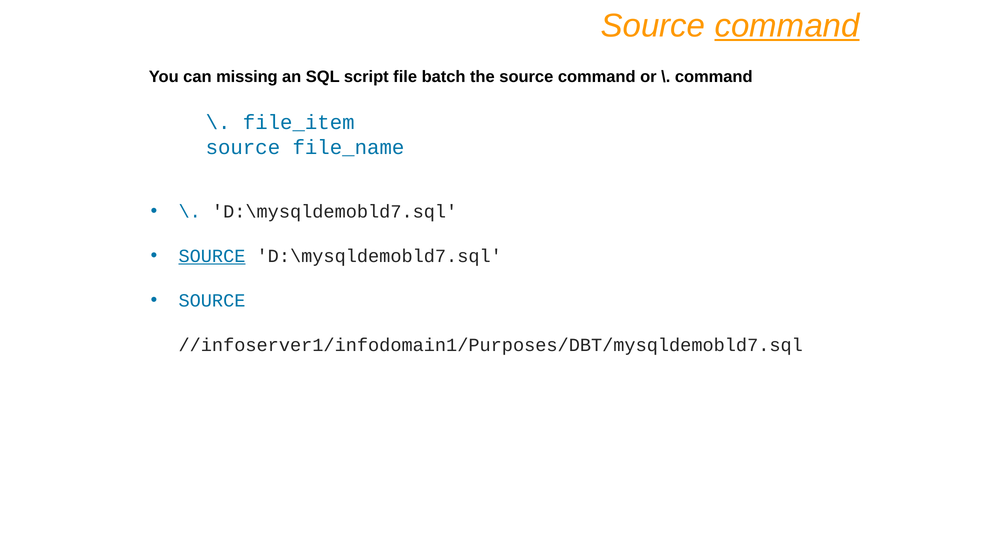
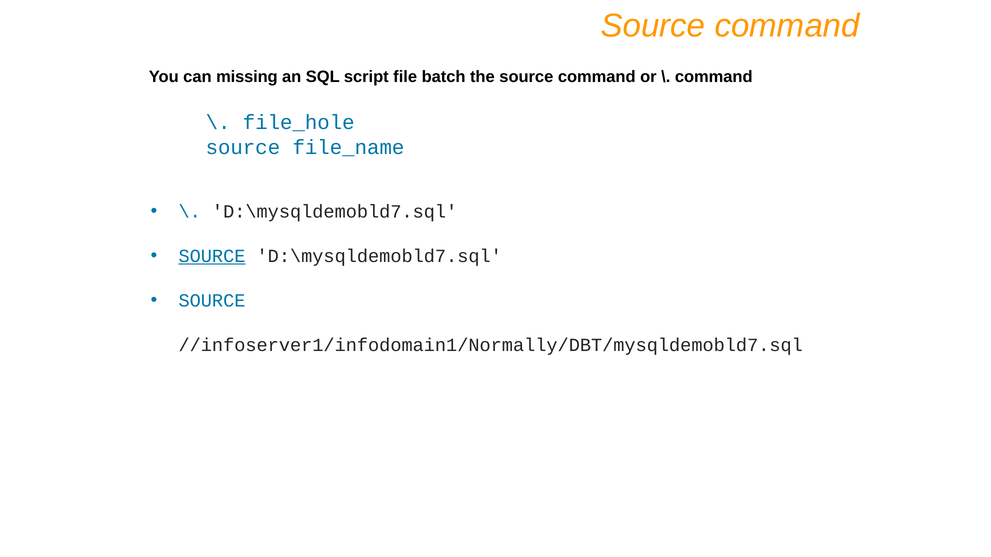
command underline: present -> none (787, 26)
file_item: file_item -> file_hole (299, 123)
//infoserver1/infodomain1/Purposes/DBT/mysqldemobld7.sql: //infoserver1/infodomain1/Purposes/DBT/mysqldemobld7.sql -> //infoserver1/infodomain1/Normally/DBT/mysqldemobld7.sql (491, 345)
